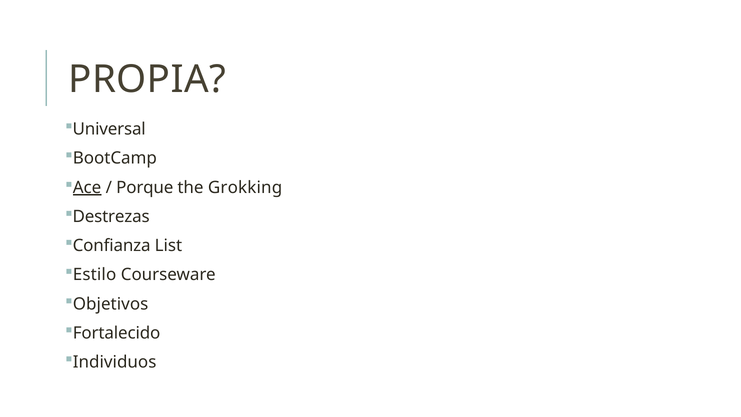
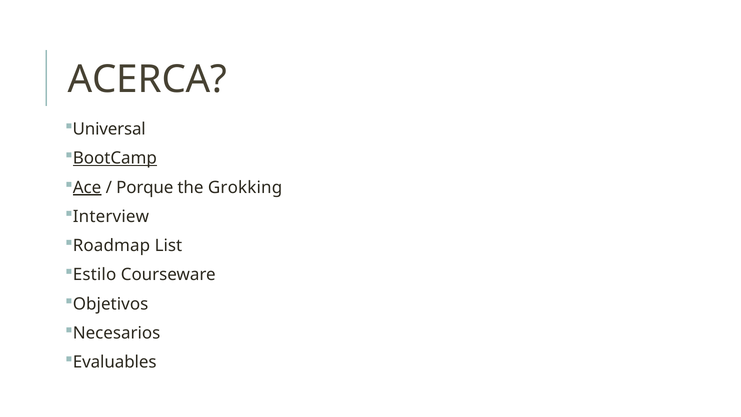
PROPIA: PROPIA -> ACERCA (147, 80)
BootCamp underline: none -> present (115, 158)
Destrezas: Destrezas -> Interview (111, 216)
Confianza: Confianza -> Roadmap (111, 246)
Fortalecido: Fortalecido -> Necesarios (117, 333)
Individuos: Individuos -> Evaluables (115, 362)
